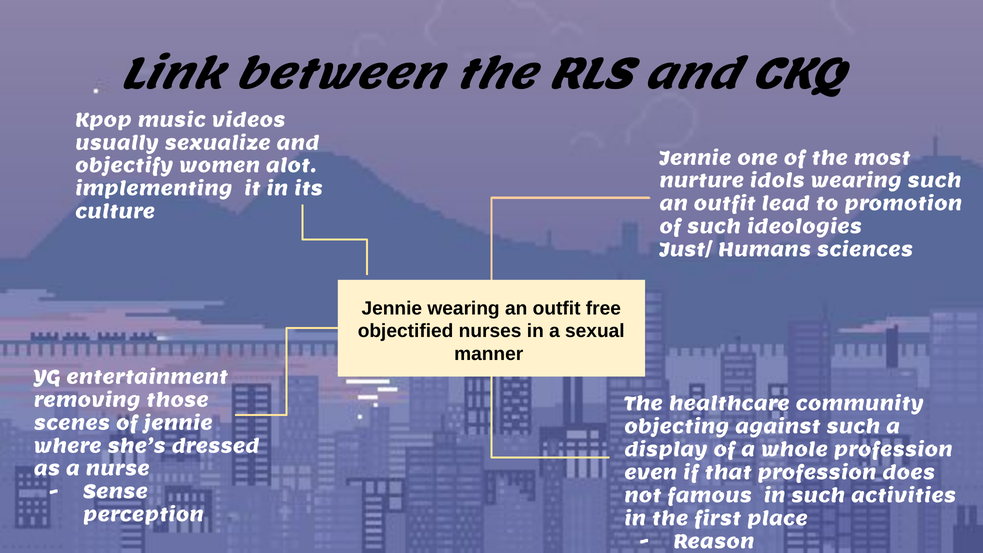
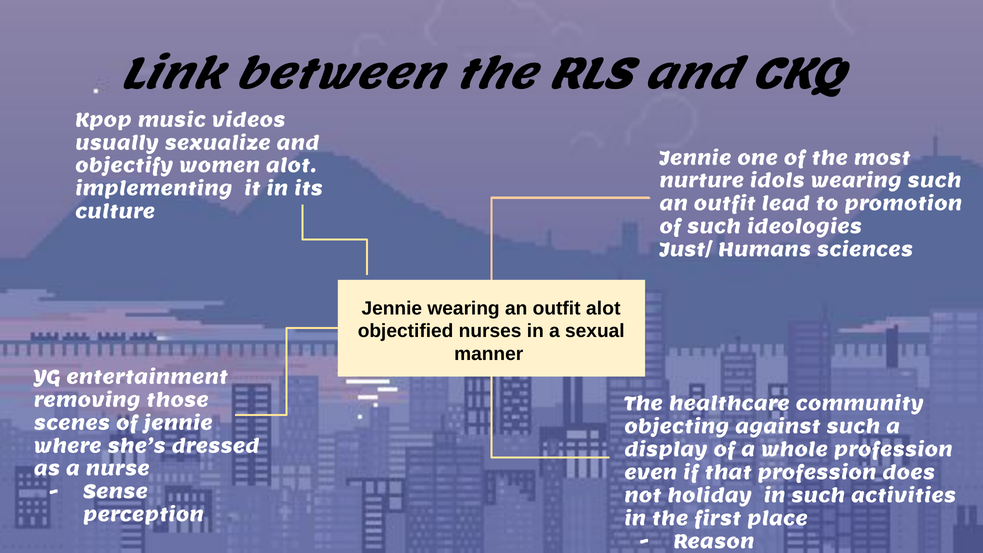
outfit free: free -> alot (603, 308)
famous: famous -> holiday (710, 496)
